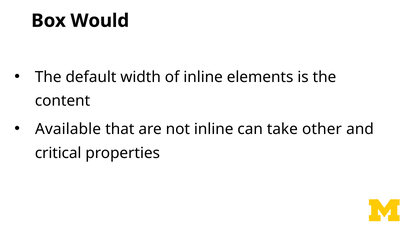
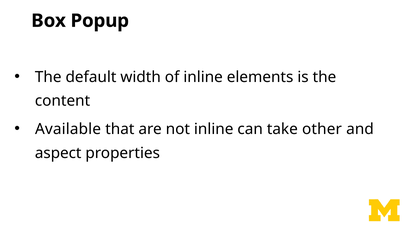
Would: Would -> Popup (100, 21)
critical: critical -> aspect (58, 153)
